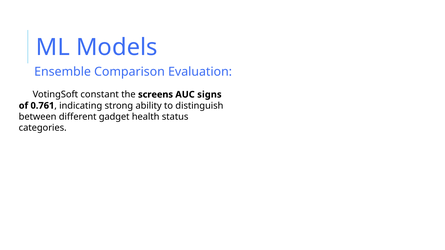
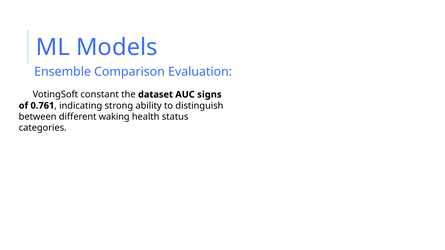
screens: screens -> dataset (156, 95)
gadget: gadget -> waking (114, 117)
